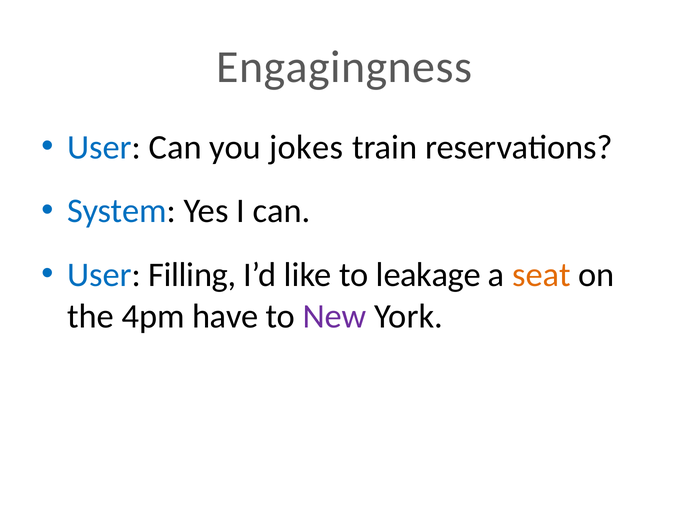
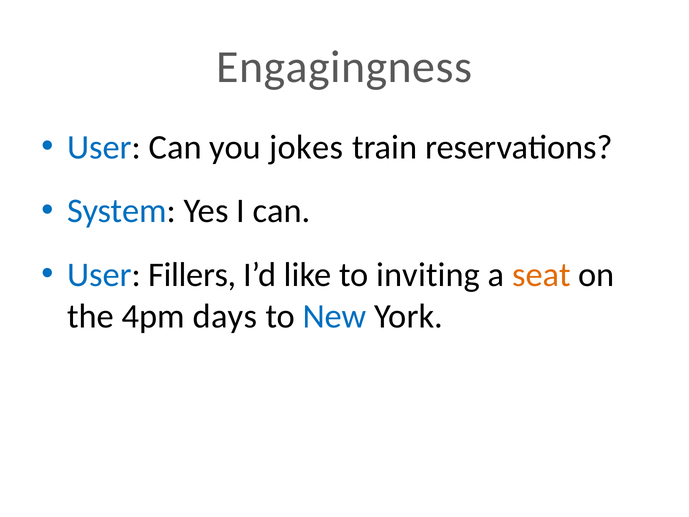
Filling: Filling -> Fillers (192, 275)
leakage: leakage -> inviting (428, 275)
have: have -> days (225, 316)
New colour: purple -> blue (335, 316)
